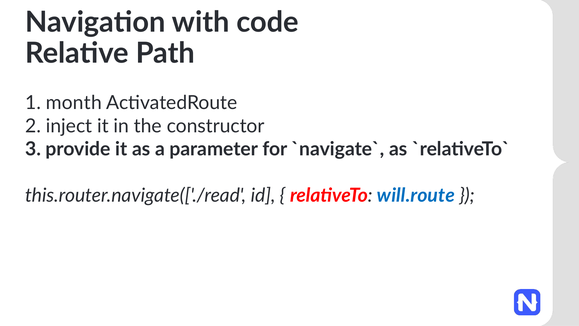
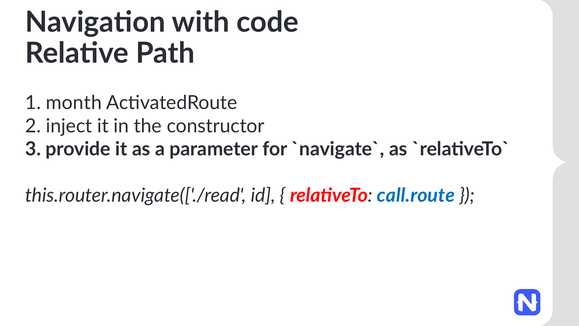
will.route: will.route -> call.route (416, 195)
